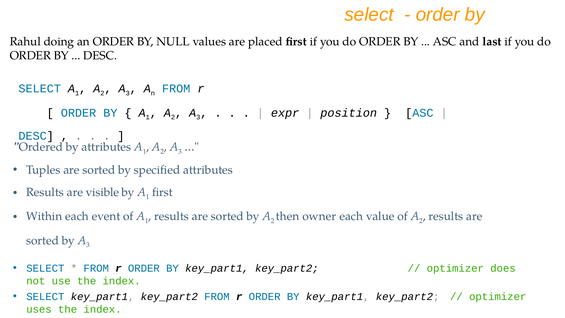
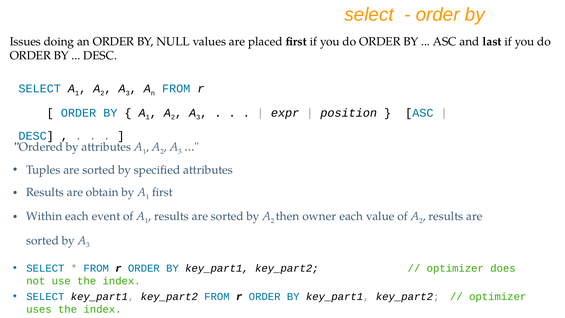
Rahul: Rahul -> Issues (25, 42)
visible: visible -> obtain (102, 192)
